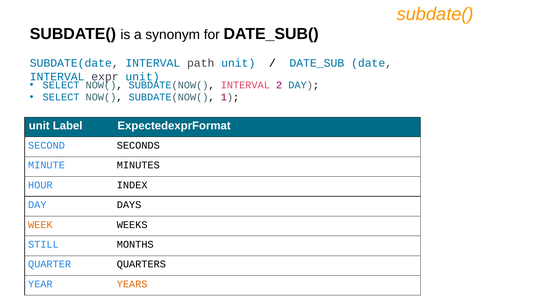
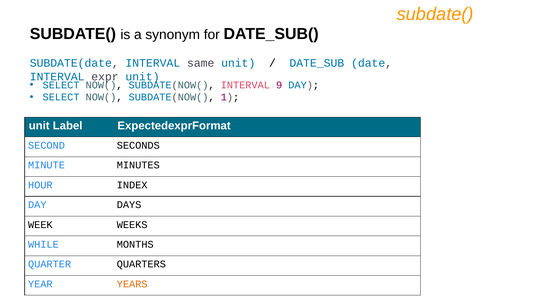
path: path -> same (201, 63)
2: 2 -> 9 (279, 85)
WEEK colour: orange -> black (40, 225)
STILL: STILL -> WHILE (43, 245)
